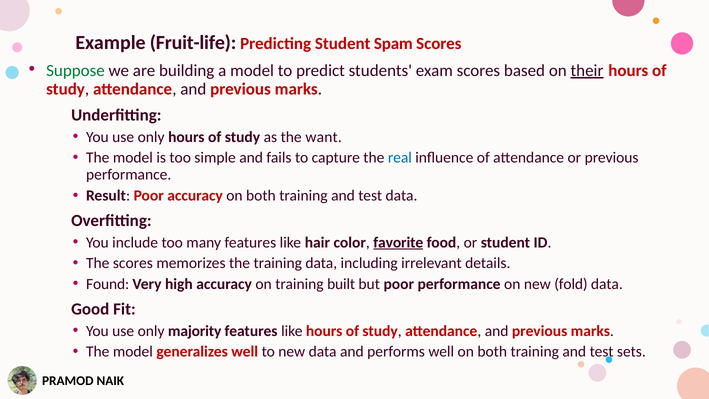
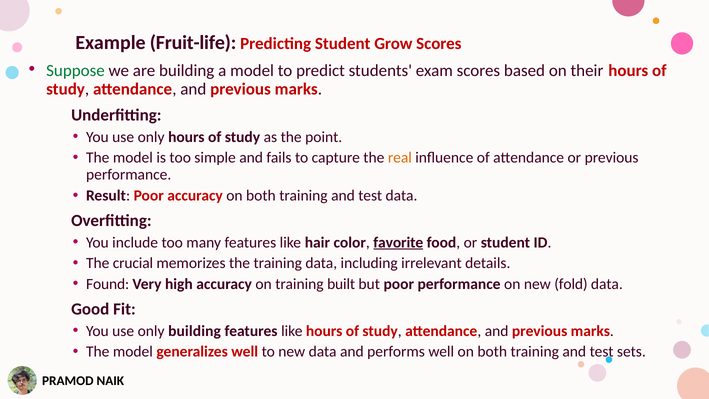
Spam: Spam -> Grow (393, 44)
their underline: present -> none (587, 70)
want: want -> point (324, 137)
real colour: blue -> orange (400, 158)
The scores: scores -> crucial (133, 263)
only majority: majority -> building (195, 331)
